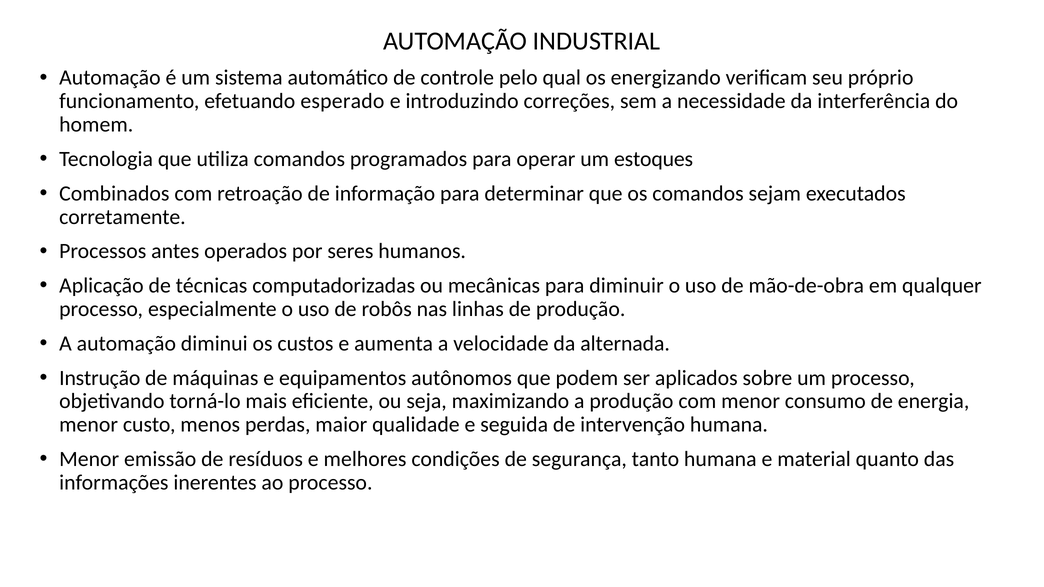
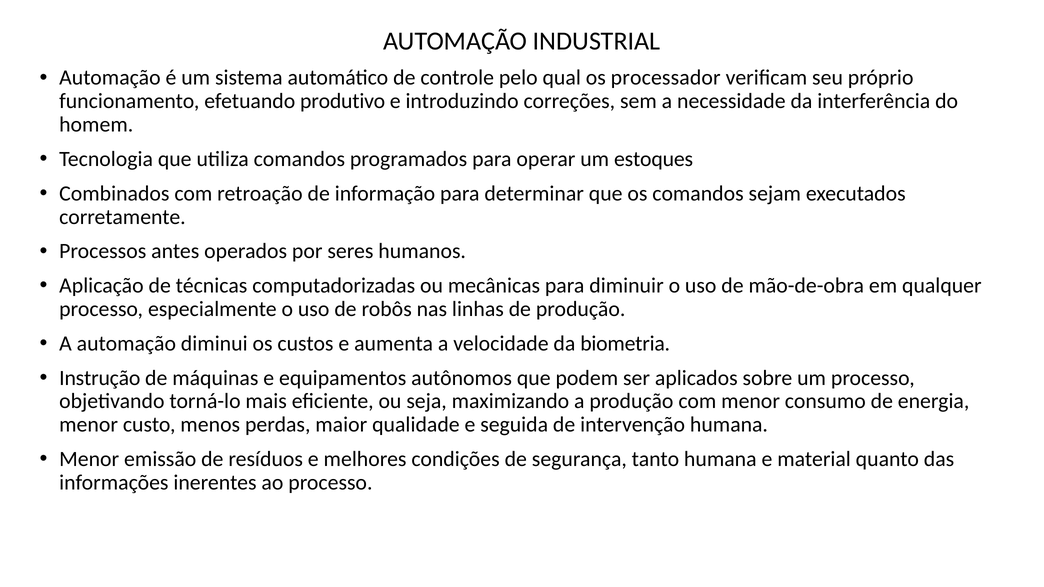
energizando: energizando -> processador (666, 78)
esperado: esperado -> produtivo (343, 101)
alternada: alternada -> biometria (625, 344)
